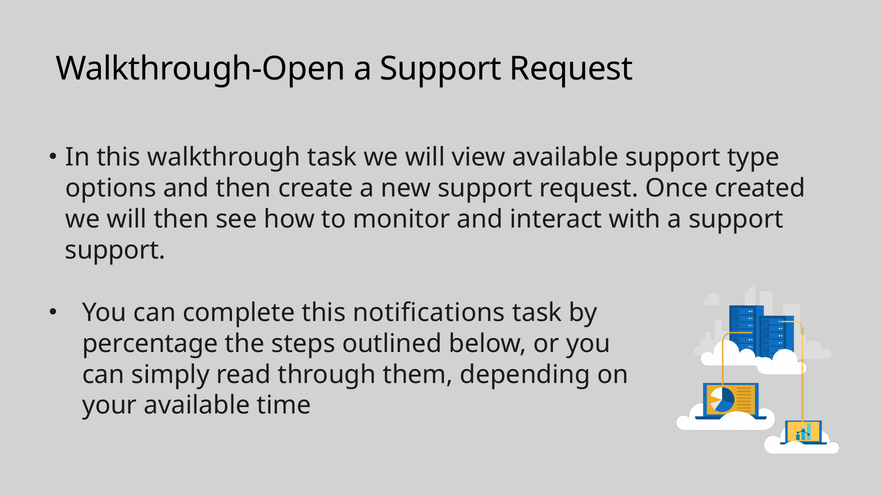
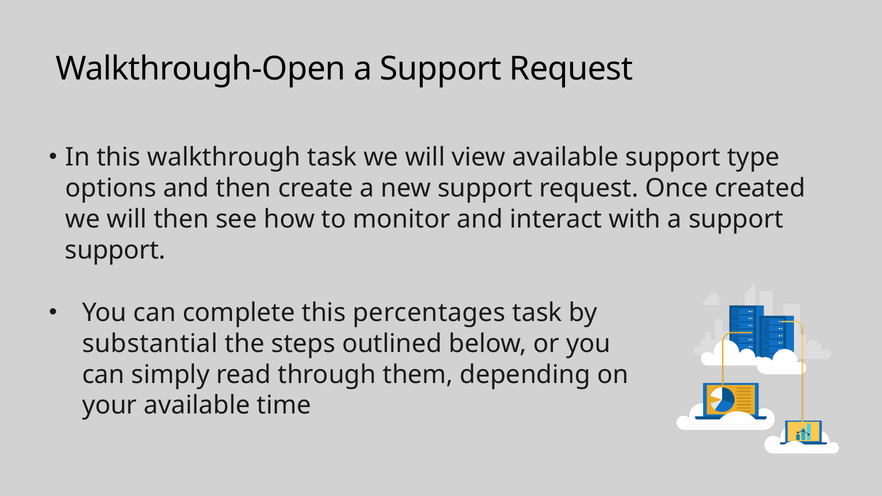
notifications: notifications -> percentages (429, 313)
percentage: percentage -> substantial (150, 344)
